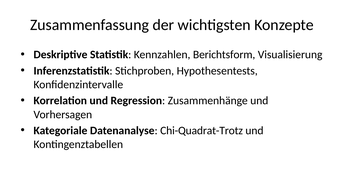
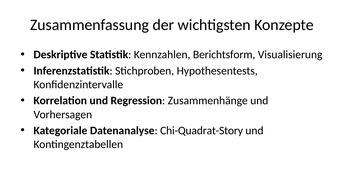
Chi-Quadrat-Trotz: Chi-Quadrat-Trotz -> Chi-Quadrat-Story (202, 130)
